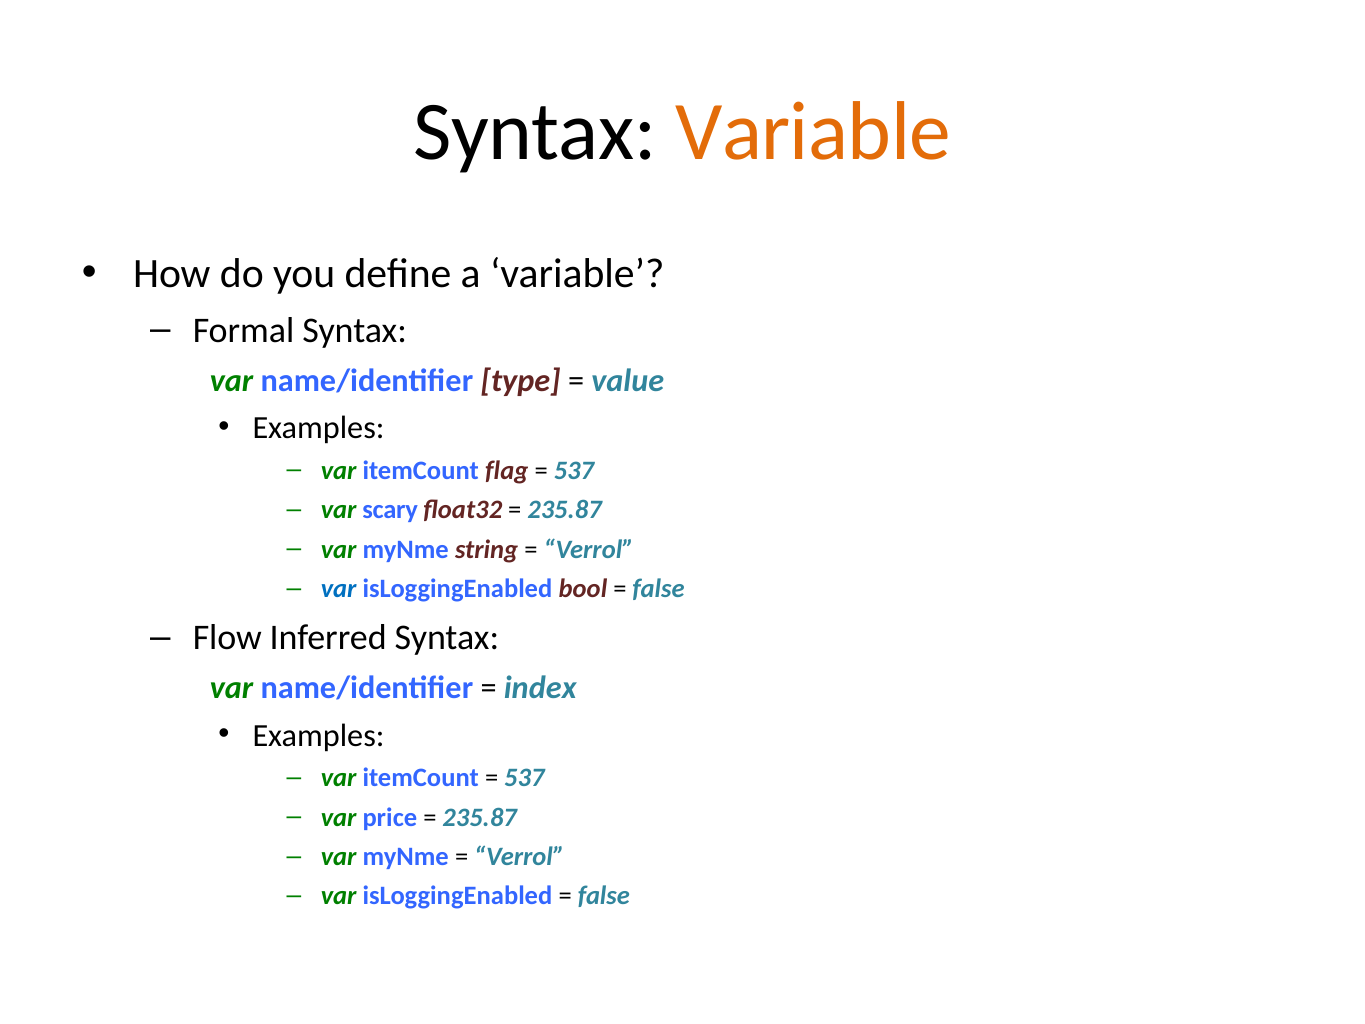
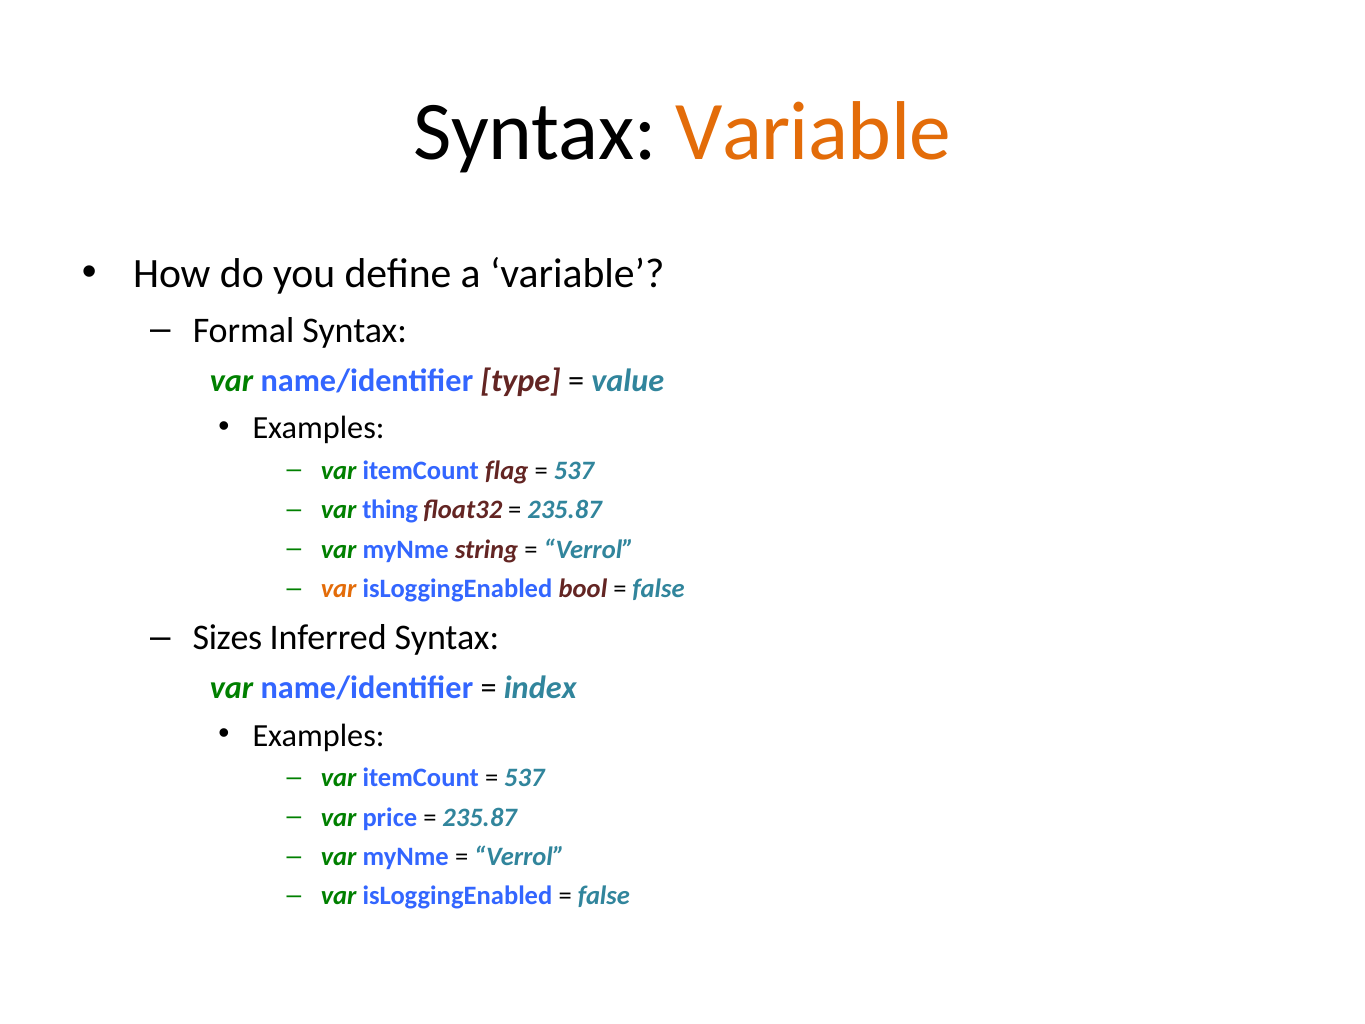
scary: scary -> thing (390, 510)
var colour: blue -> orange (339, 589)
Flow: Flow -> Sizes (227, 638)
